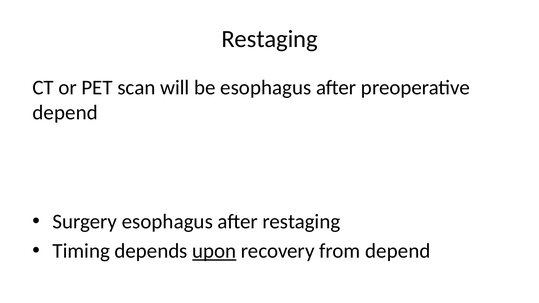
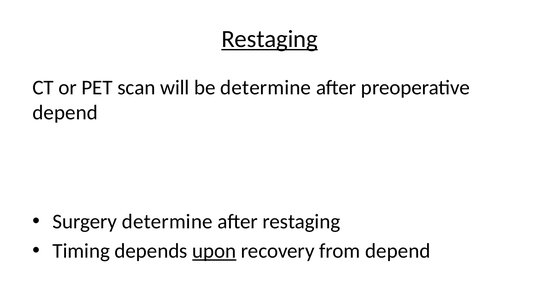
Restaging underline: none -> present (270, 39)
be esophagus: esophagus -> determine (266, 87)
Surgery esophagus: esophagus -> determine (167, 222)
